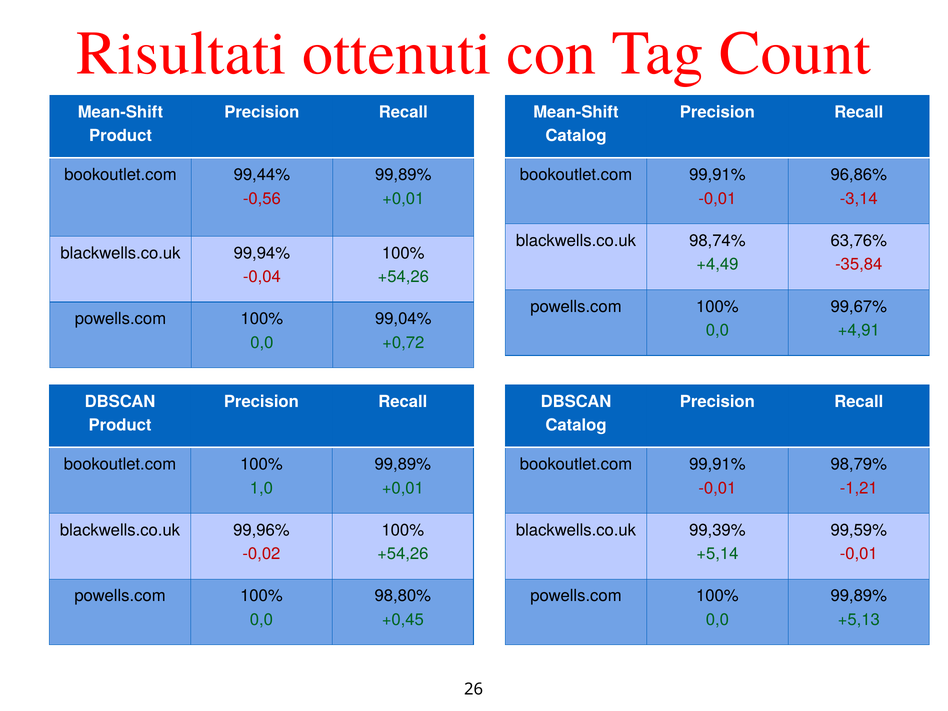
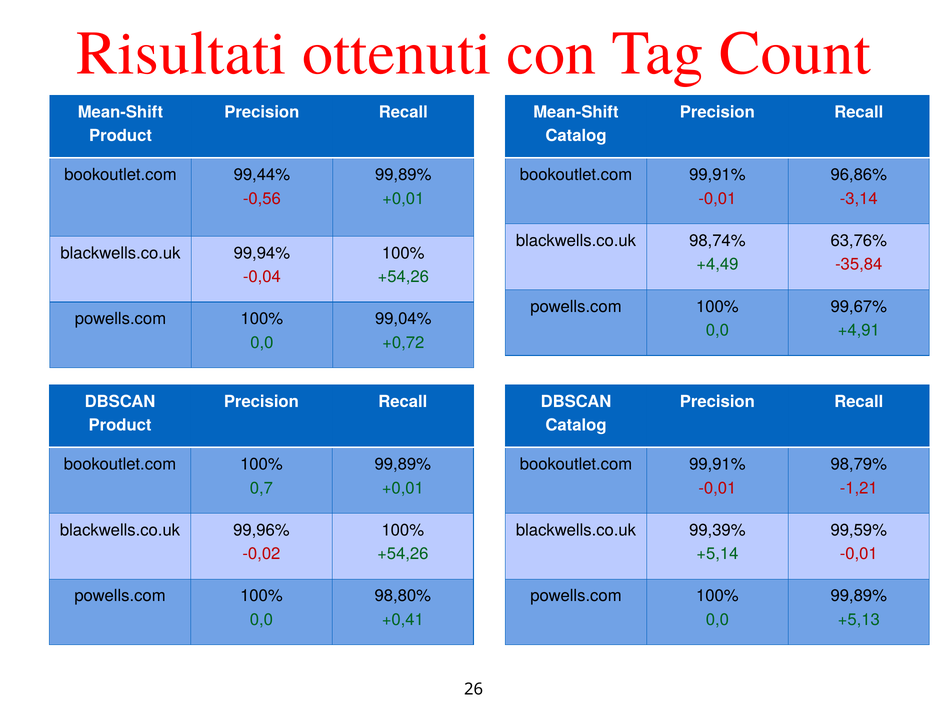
1,0: 1,0 -> 0,7 (261, 488)
+0,45: +0,45 -> +0,41 (403, 620)
